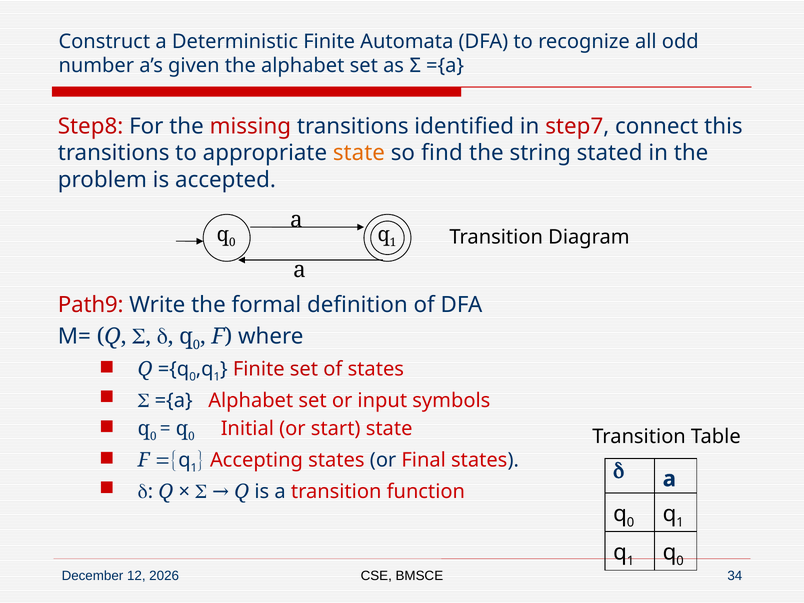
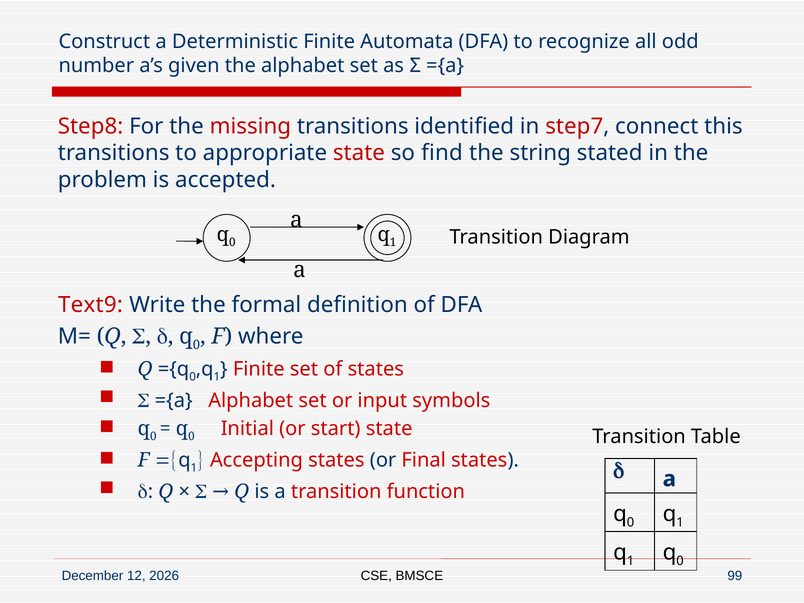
state colour: orange -> red (359, 153)
Path9: Path9 -> Text9 (91, 305)
34: 34 -> 99 (735, 576)
